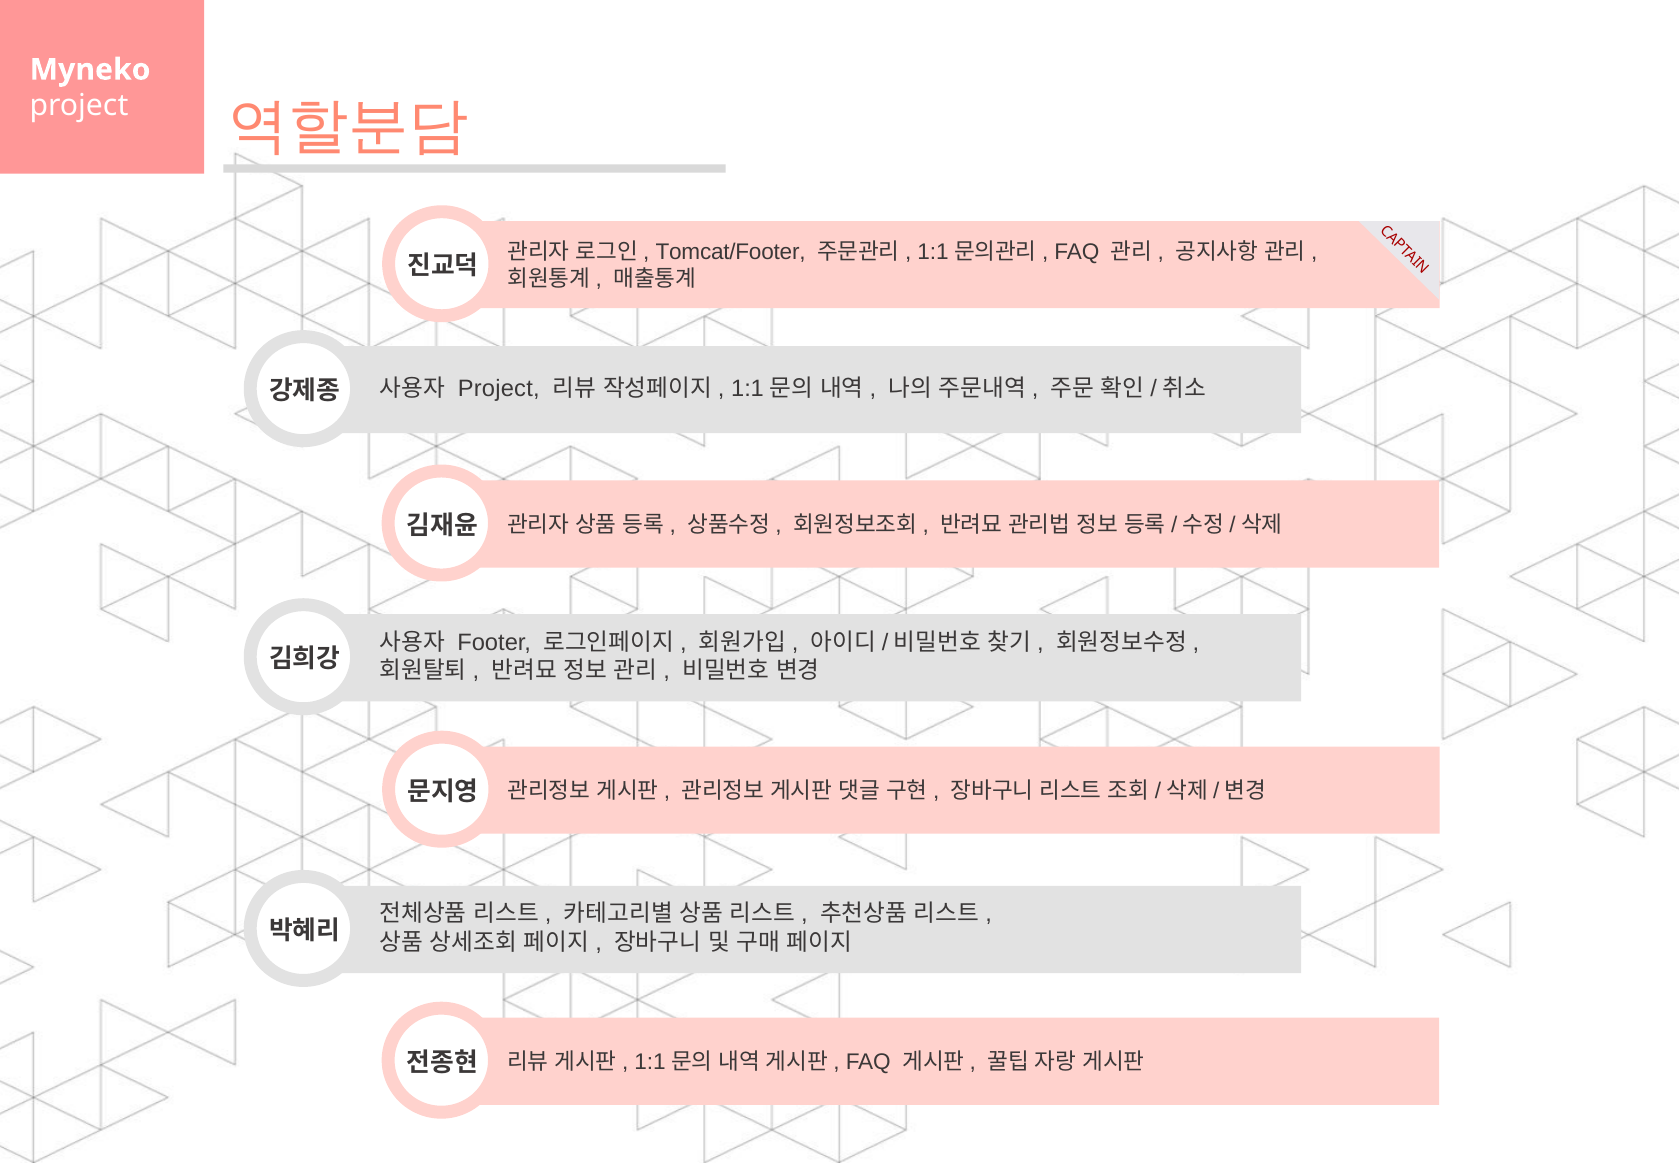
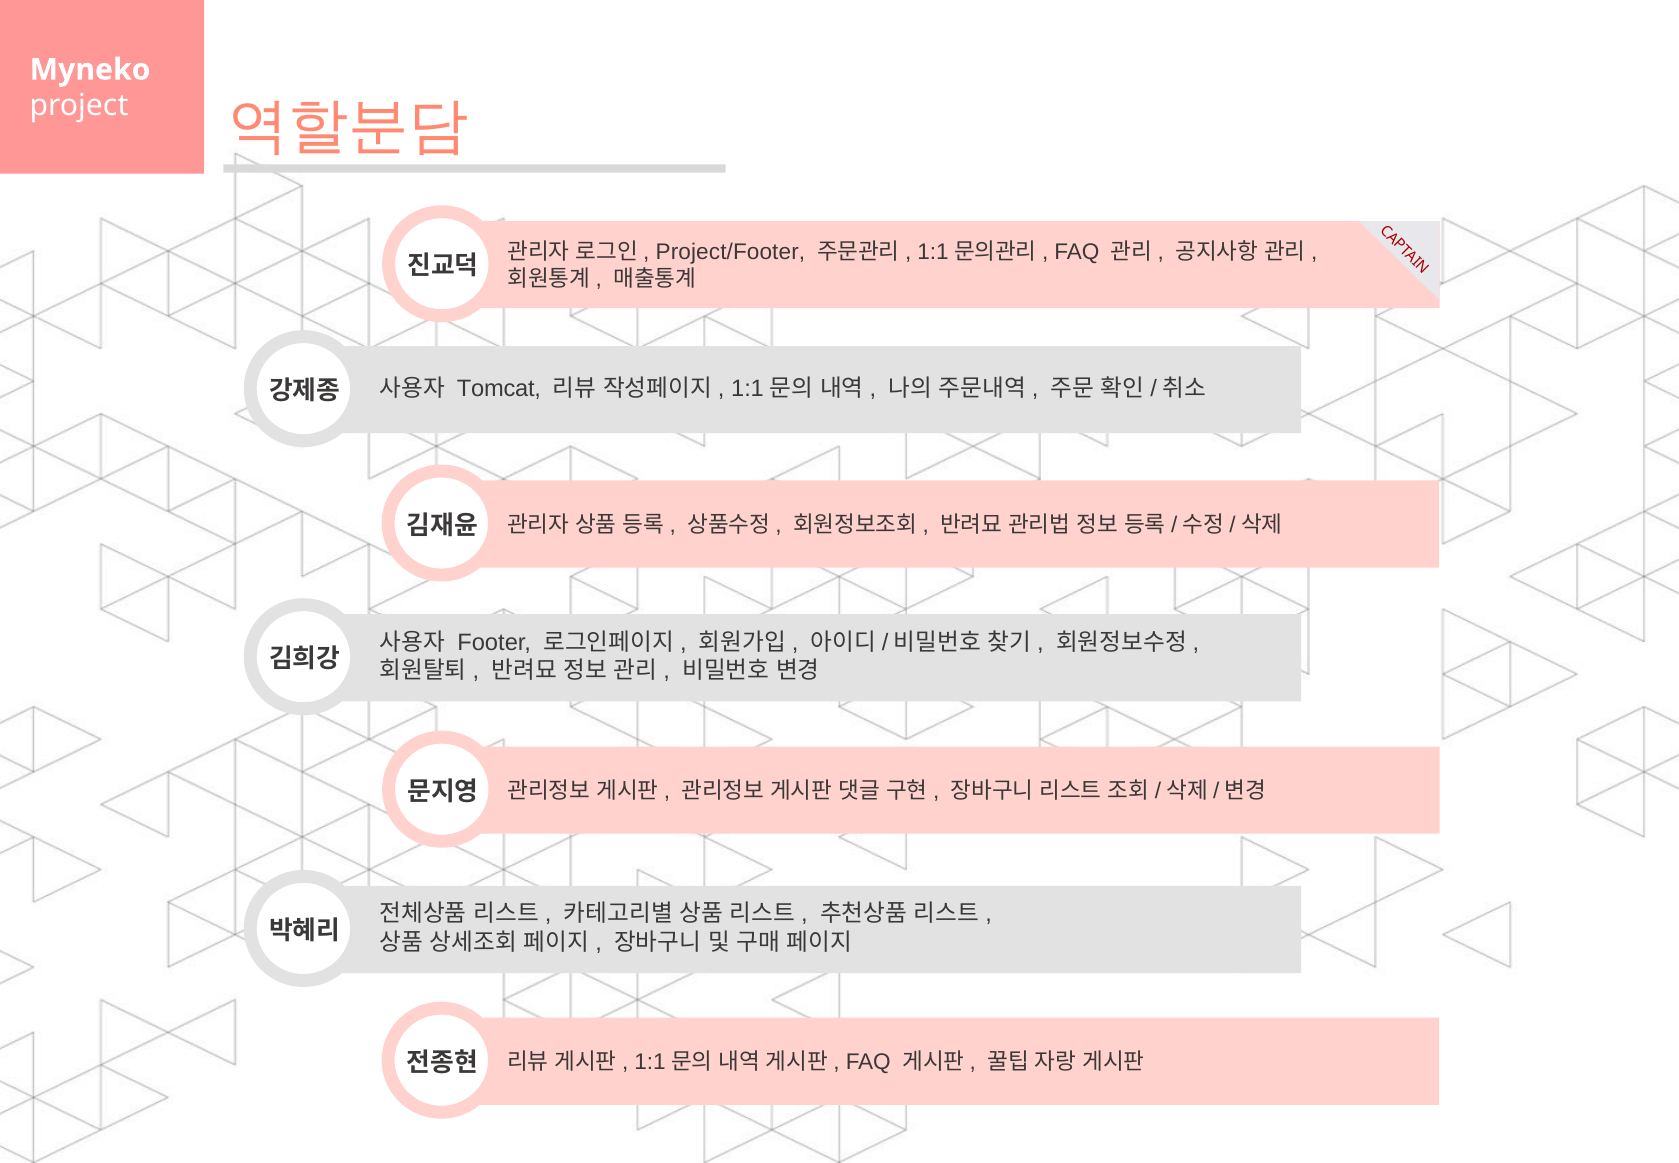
Tomcat/Footer: Tomcat/Footer -> Project/Footer (730, 252)
Project: Project -> Tomcat (499, 388)
